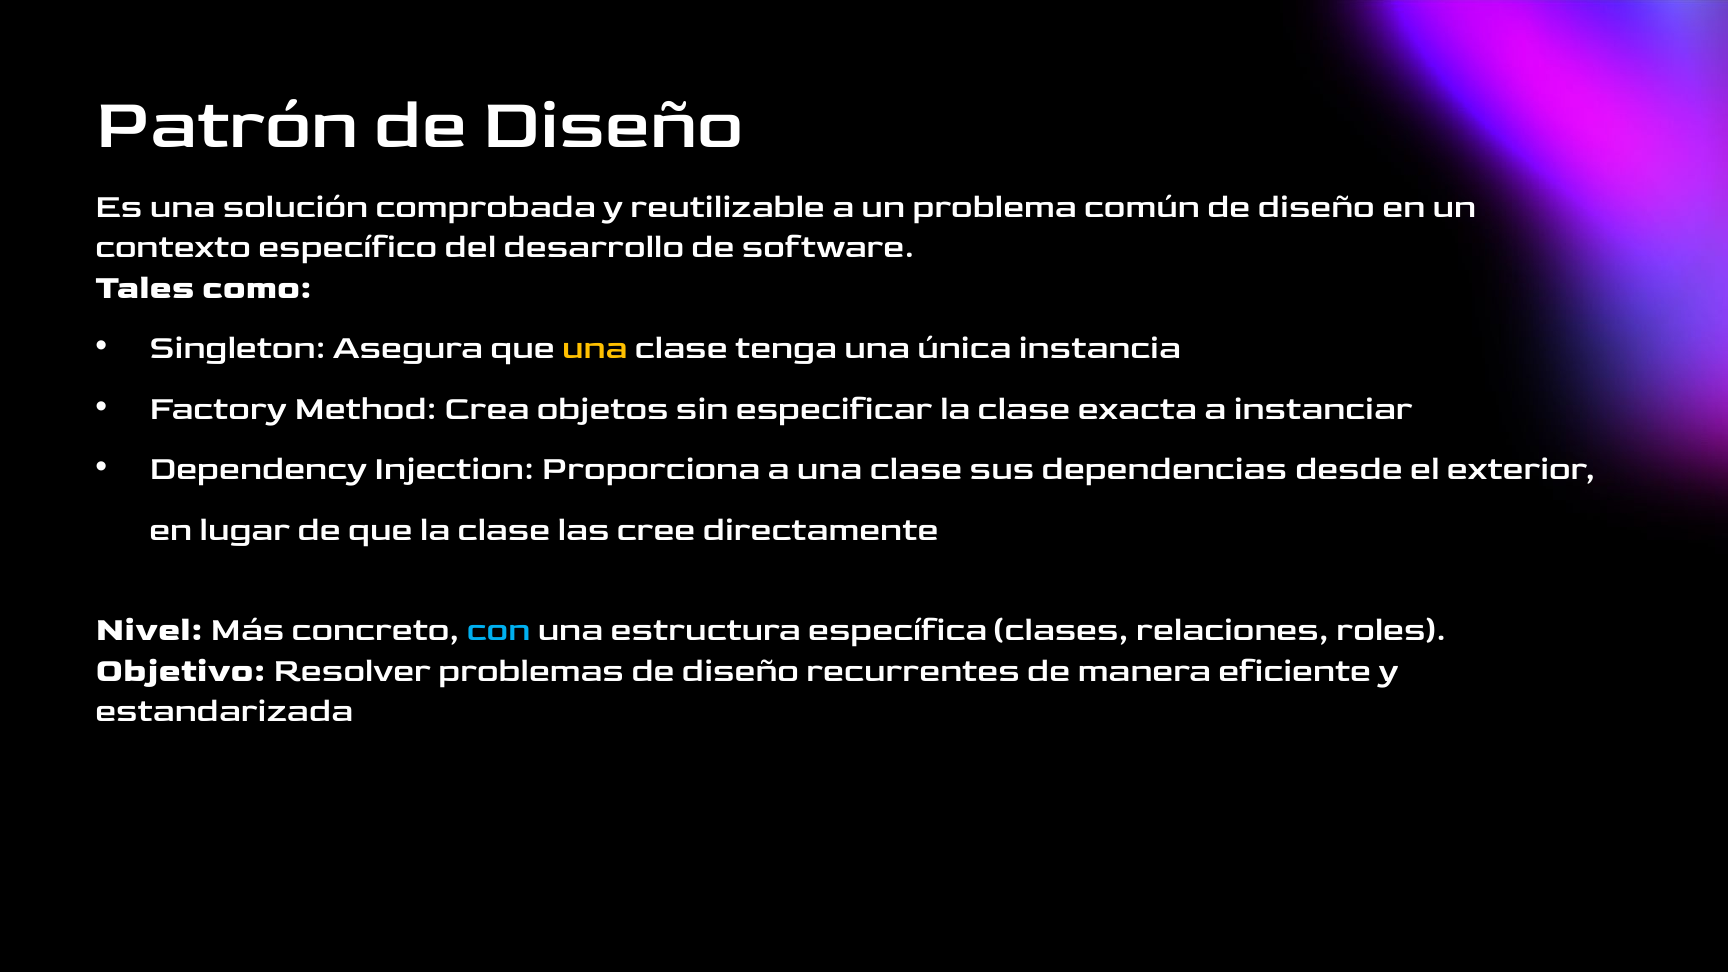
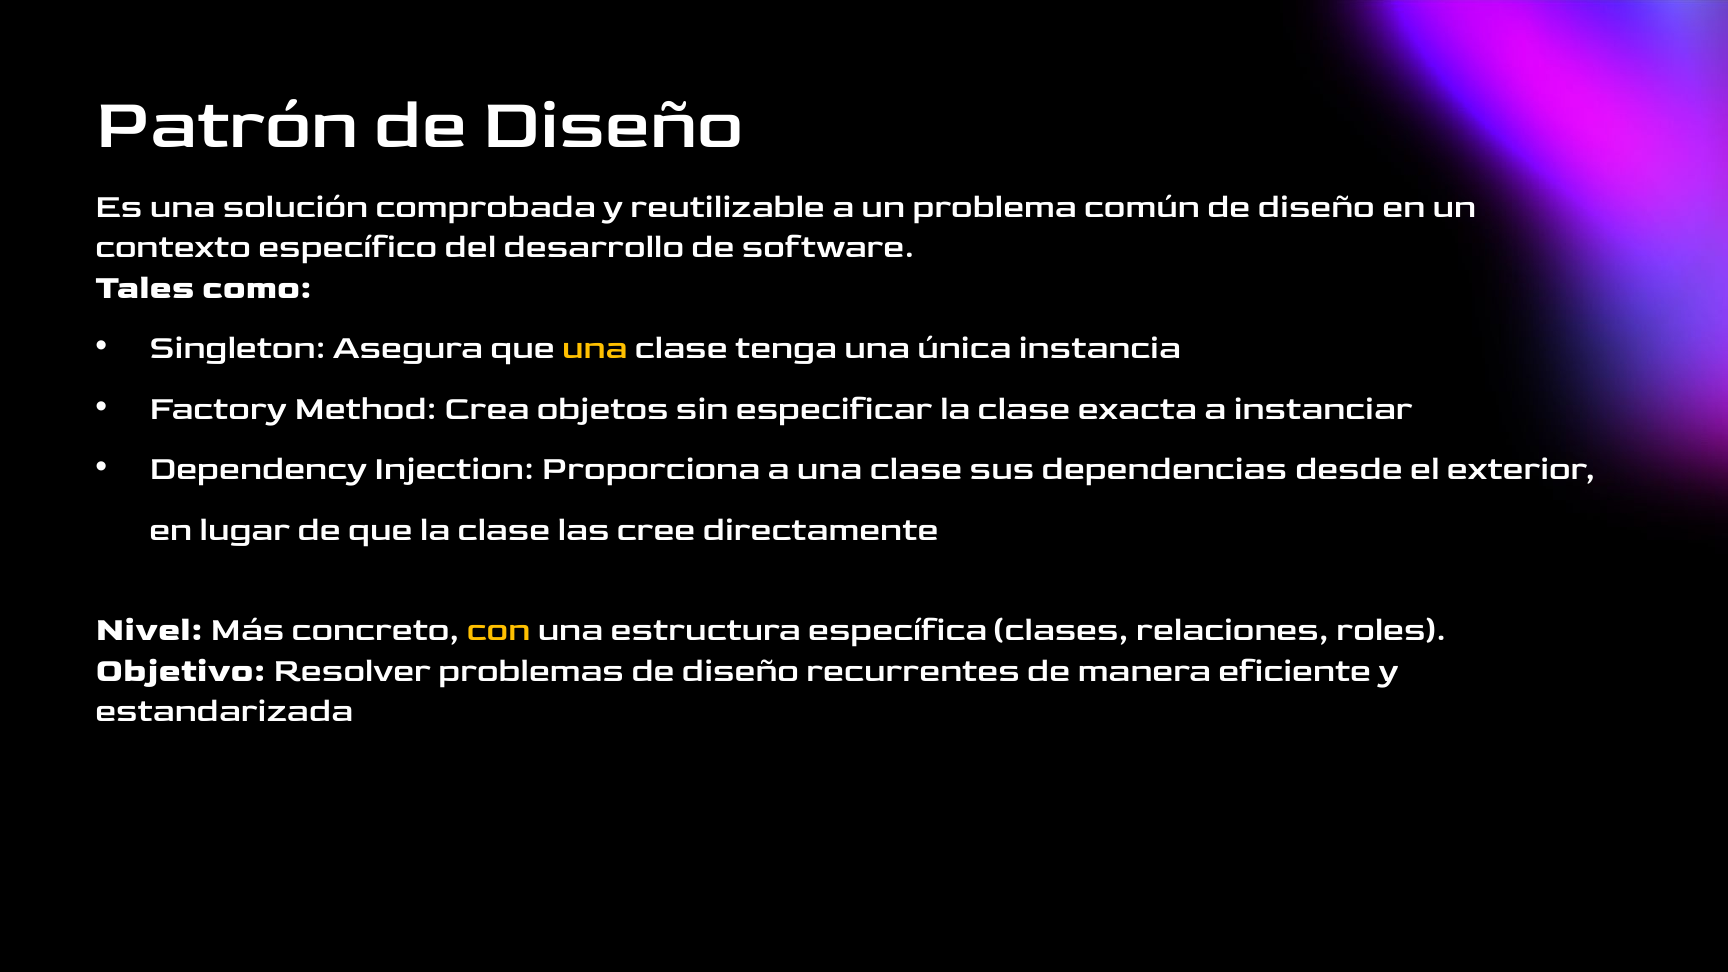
con colour: light blue -> yellow (499, 630)
